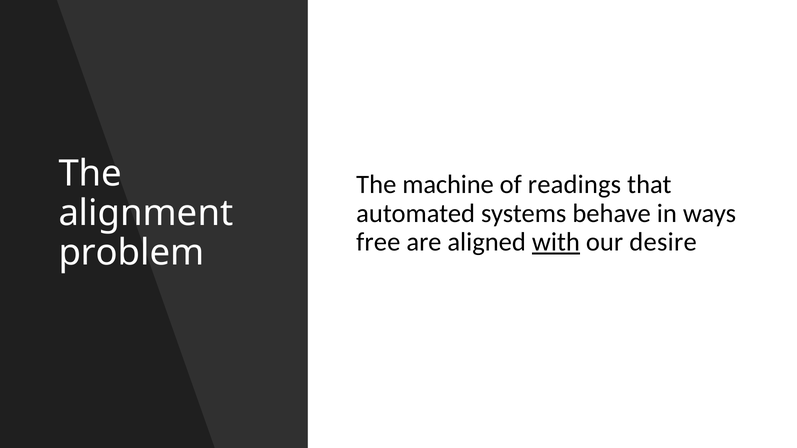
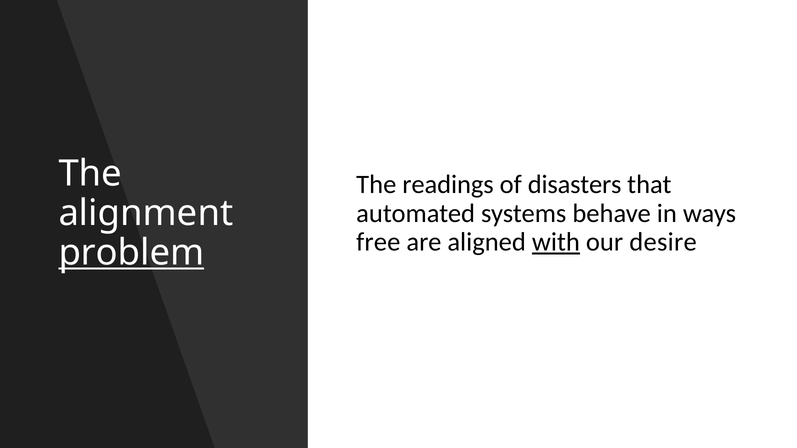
machine: machine -> readings (448, 185)
readings: readings -> disasters (575, 185)
problem underline: none -> present (131, 253)
